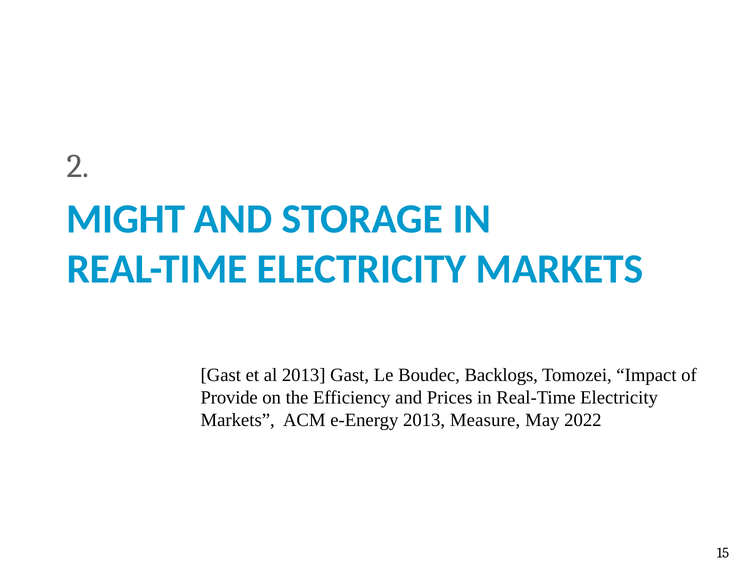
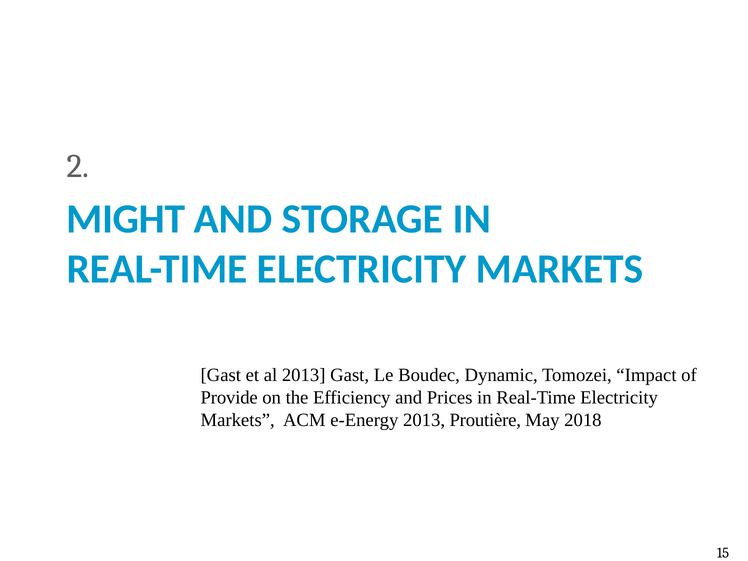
Backlogs: Backlogs -> Dynamic (501, 375)
Measure: Measure -> Proutière (485, 420)
2022: 2022 -> 2018 (583, 420)
